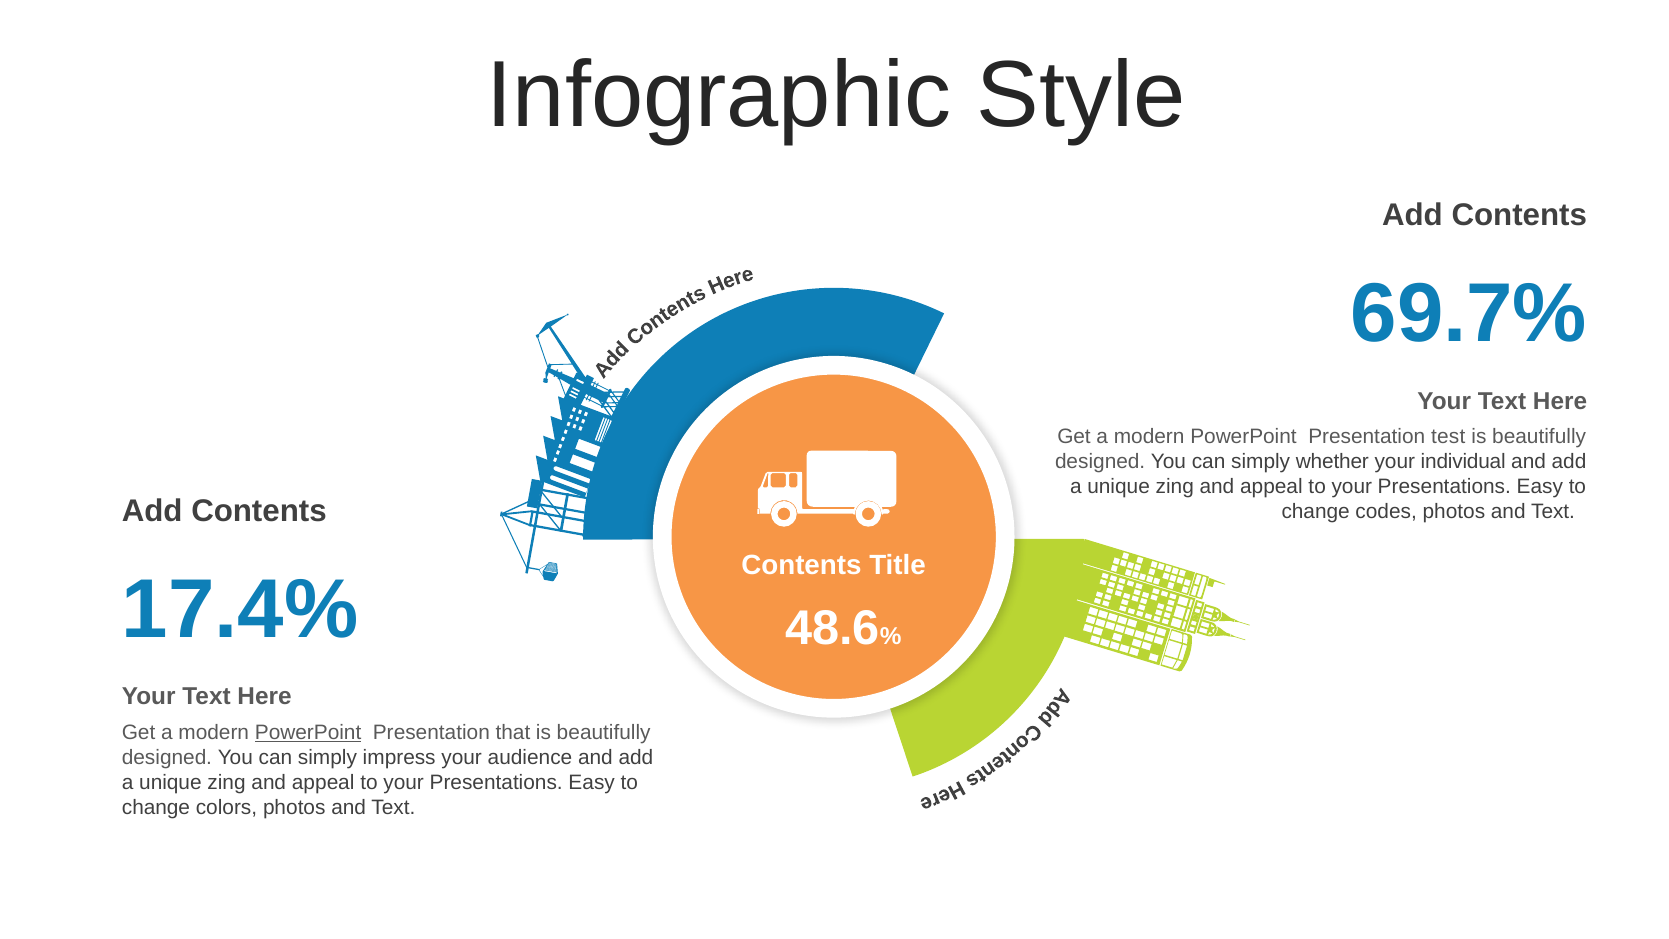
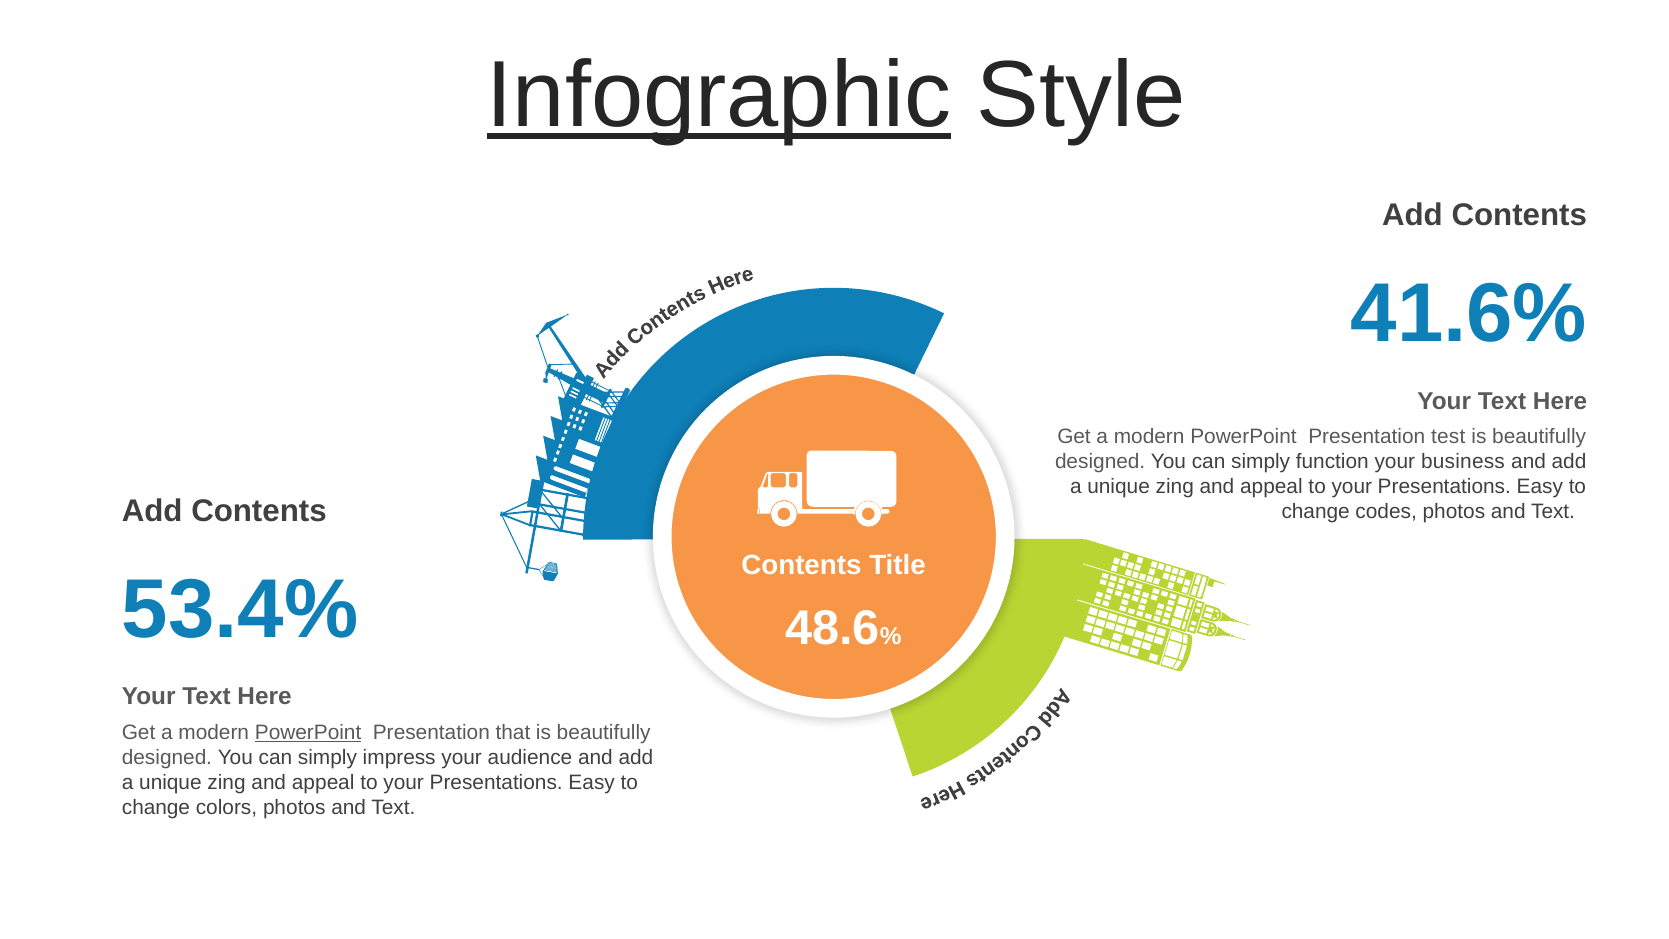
Infographic underline: none -> present (719, 95)
69.7%: 69.7% -> 41.6% (1469, 314)
whether: whether -> function (1332, 461)
individual: individual -> business (1463, 461)
17.4%: 17.4% -> 53.4% (240, 610)
